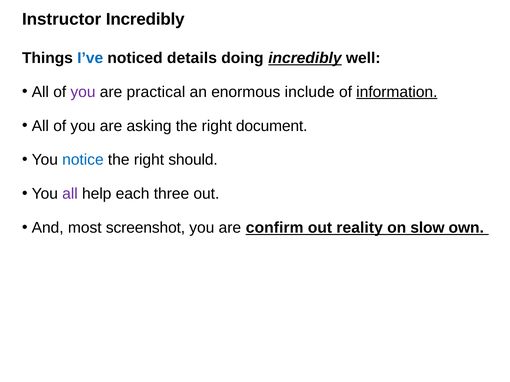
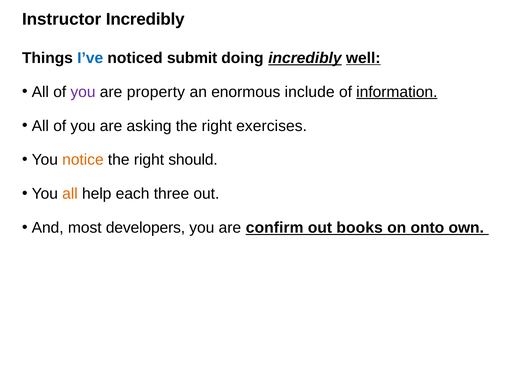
details: details -> submit (192, 58)
well underline: none -> present (363, 58)
practical: practical -> property (156, 92)
document: document -> exercises (272, 126)
notice colour: blue -> orange (83, 160)
all colour: purple -> orange (70, 194)
screenshot: screenshot -> developers (146, 228)
reality: reality -> books (360, 228)
slow: slow -> onto (427, 228)
